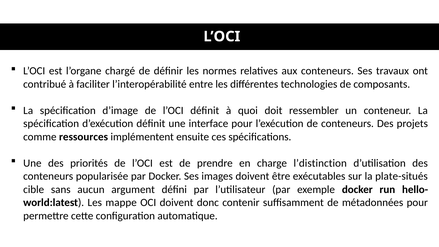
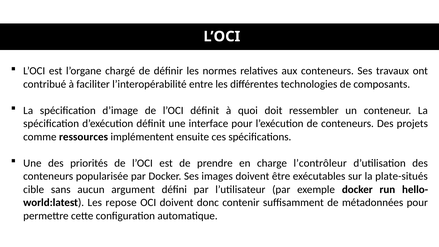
l’distinction: l’distinction -> l’contrôleur (320, 163)
mappe: mappe -> repose (121, 203)
